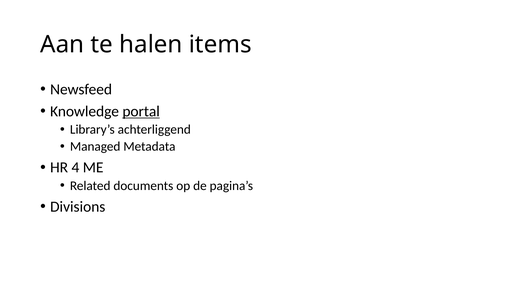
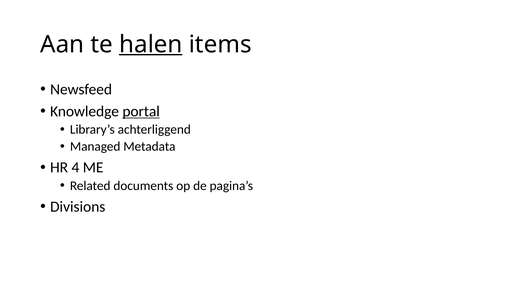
halen underline: none -> present (151, 44)
